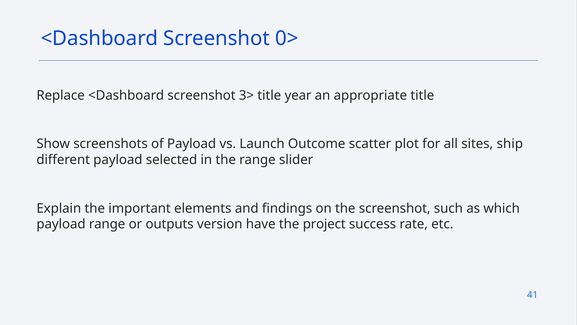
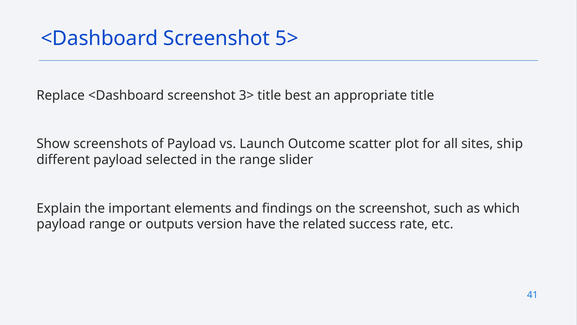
0>: 0> -> 5> (287, 38)
year: year -> best (298, 95)
project: project -> related (324, 224)
